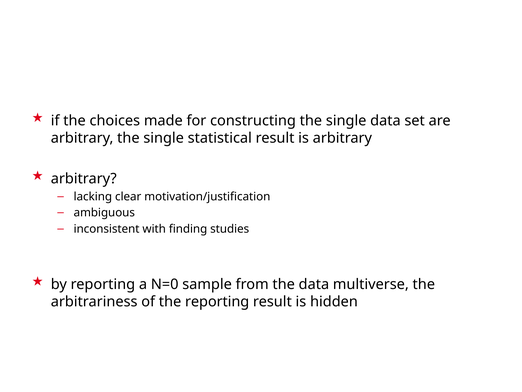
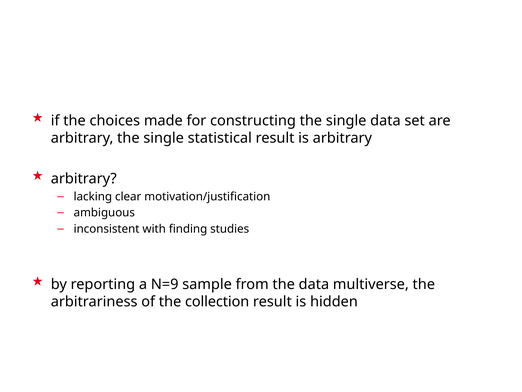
N=0: N=0 -> N=9 (165, 284)
the reporting: reporting -> collection (217, 301)
